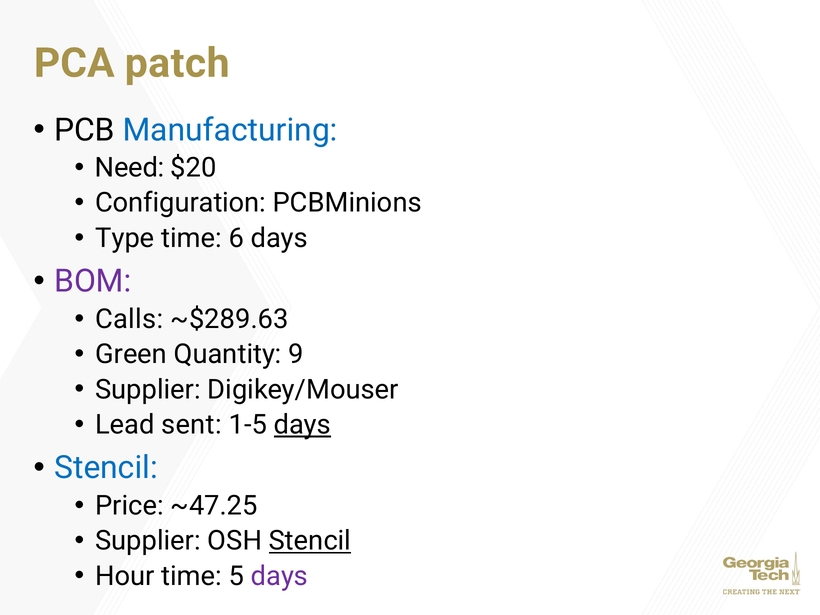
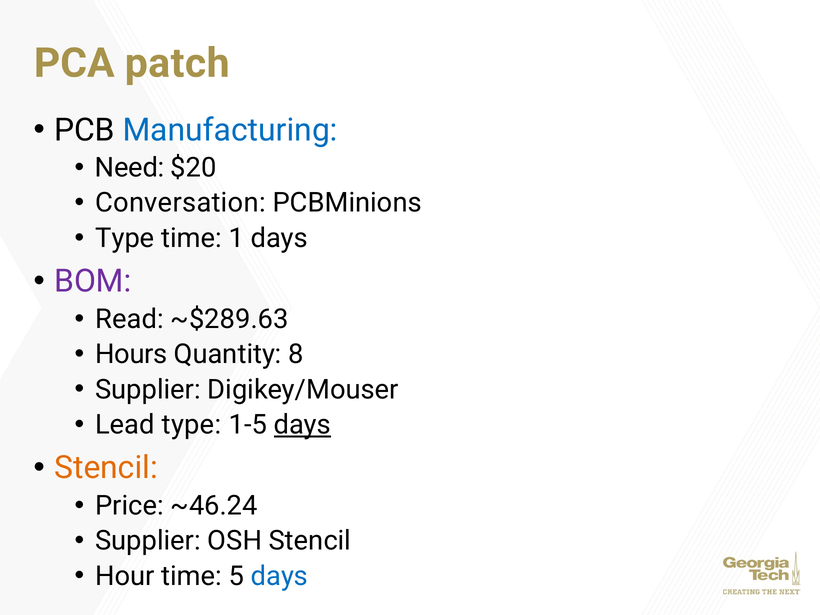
Configuration: Configuration -> Conversation (180, 203)
6: 6 -> 1 (236, 238)
Calls: Calls -> Read (129, 319)
Green: Green -> Hours (131, 354)
9: 9 -> 8 (296, 354)
Lead sent: sent -> type (192, 425)
Stencil colour: blue -> orange (106, 468)
~47.25: ~47.25 -> ~46.24 (214, 506)
Stencil underline: present -> none (310, 541)
days colour: purple -> blue (279, 576)
